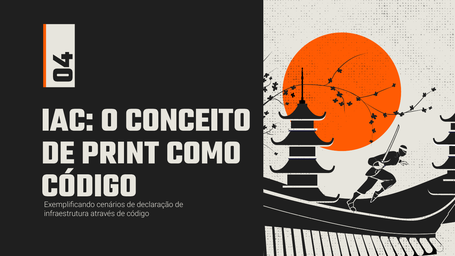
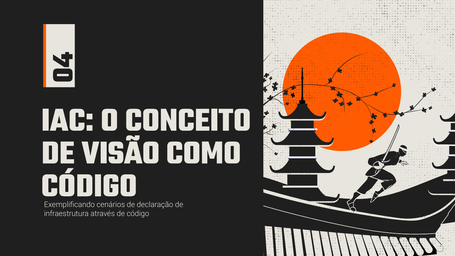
PRINT: PRINT -> VISÃO (121, 152)
